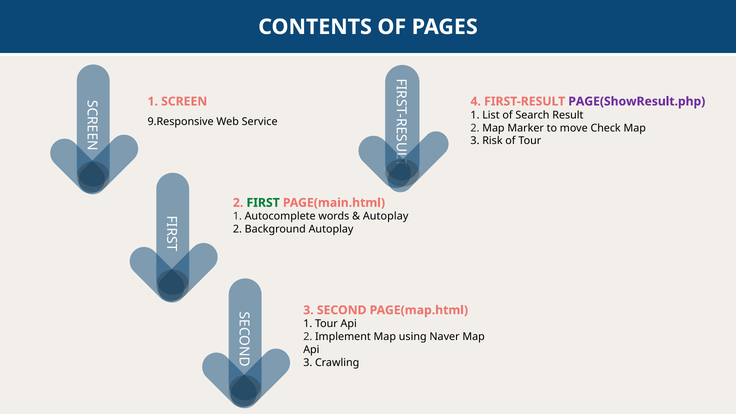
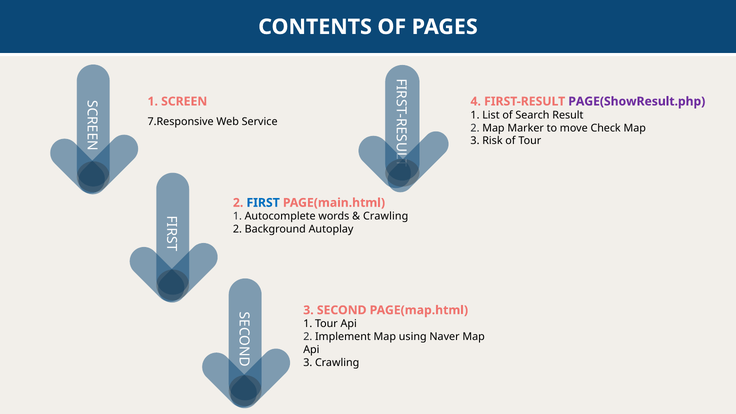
9.Responsive: 9.Responsive -> 7.Responsive (181, 122)
FIRST colour: green -> blue (263, 203)
Autoplay: Autoplay -> Crawling (386, 216)
